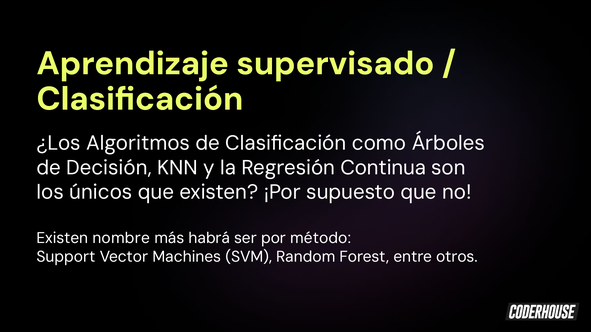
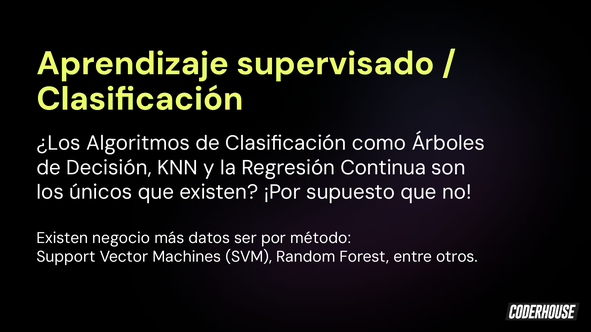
nombre: nombre -> negocio (121, 238)
habrá: habrá -> datos (209, 238)
